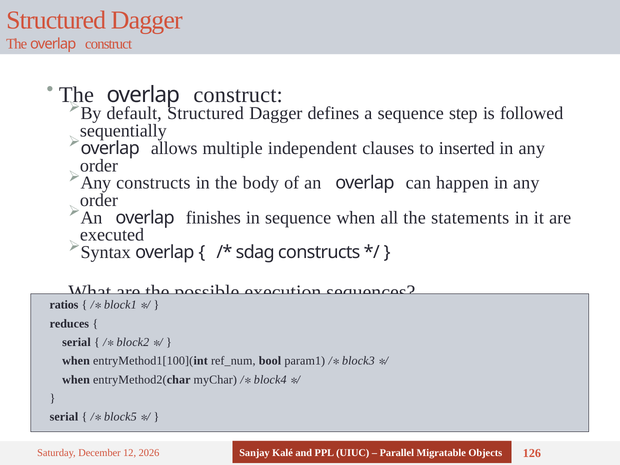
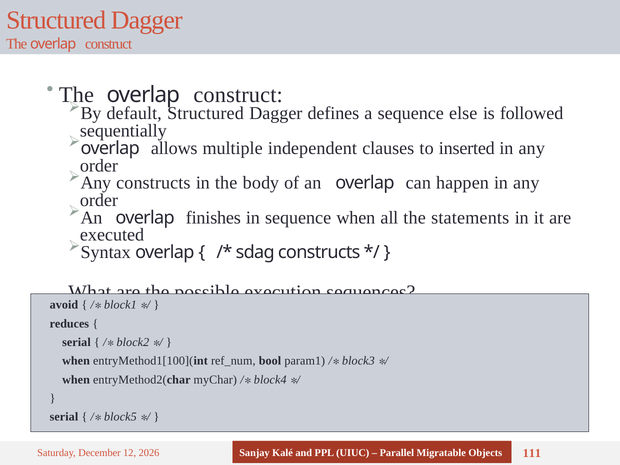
step: step -> else (463, 113)
ratios: ratios -> avoid (64, 305)
126: 126 -> 111 (532, 453)
